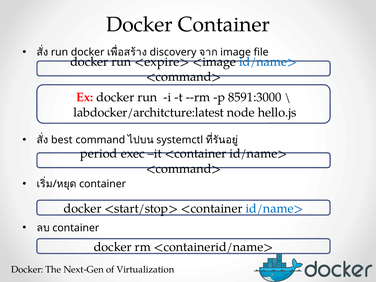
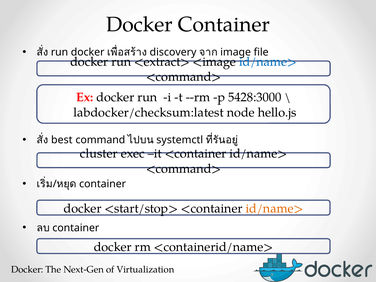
<expire>: <expire> -> <extract> (162, 62)
8591:3000: 8591:3000 -> 5428:3000 (255, 97)
labdocker/architcture:latest: labdocker/architcture:latest -> labdocker/checksum:latest (149, 112)
period: period -> cluster (99, 154)
id/name> colour: blue -> orange (274, 208)
